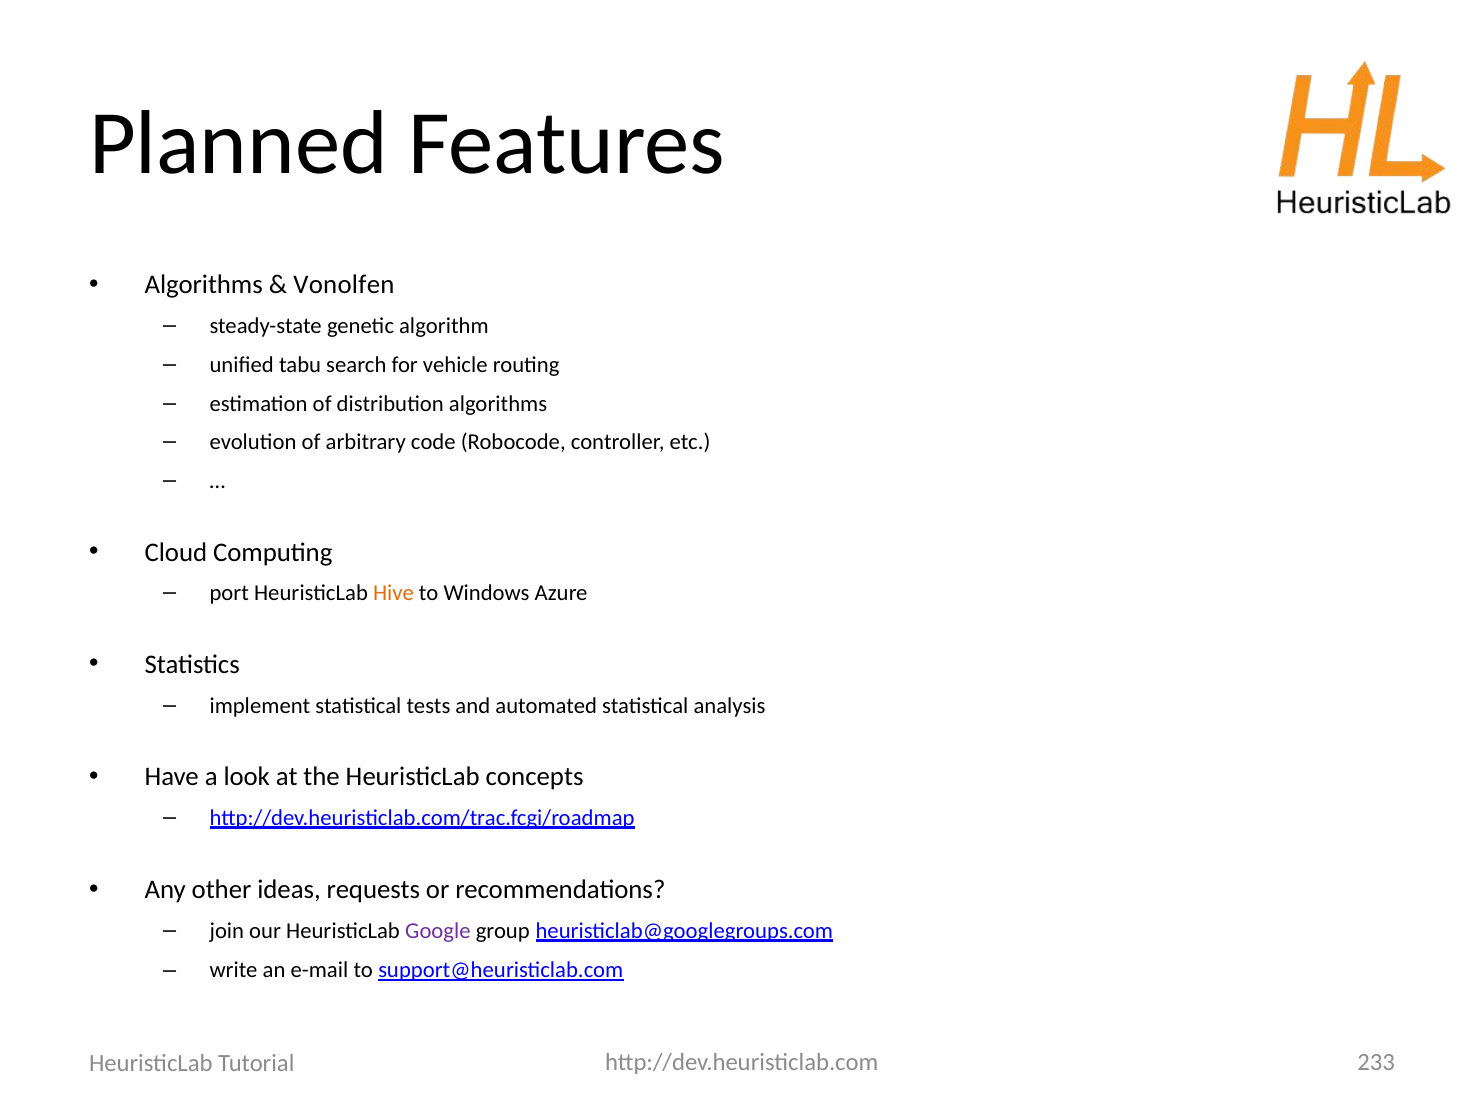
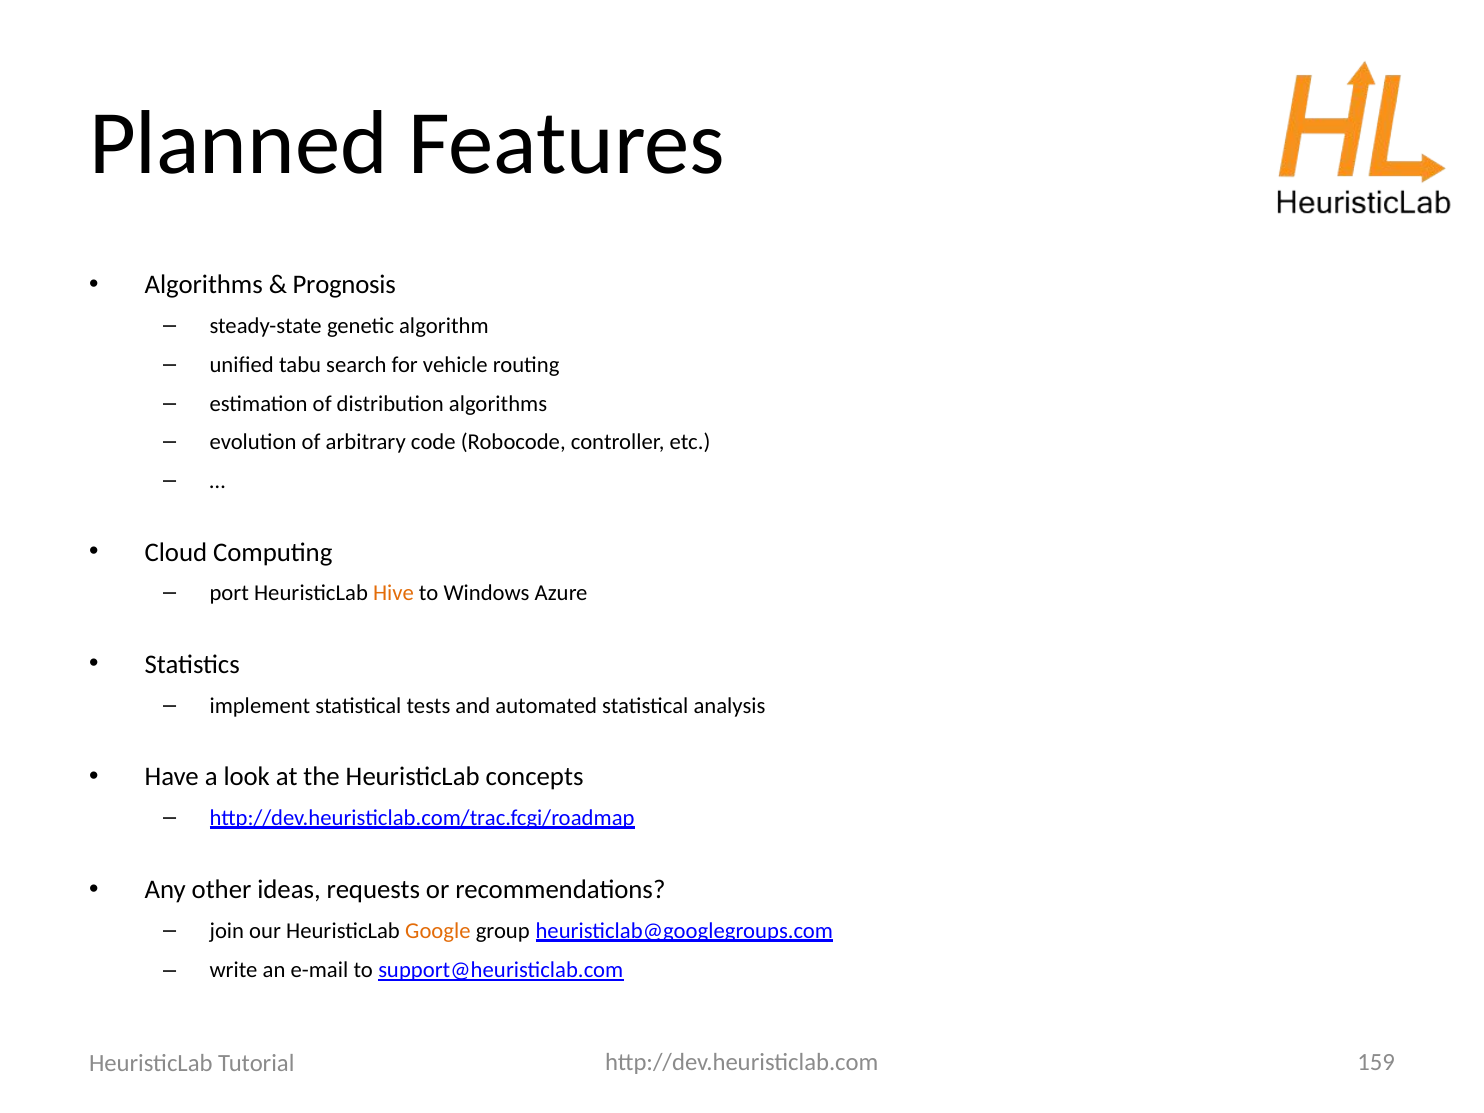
Vonolfen: Vonolfen -> Prognosis (344, 285)
Google colour: purple -> orange (438, 931)
233: 233 -> 159 (1376, 1063)
